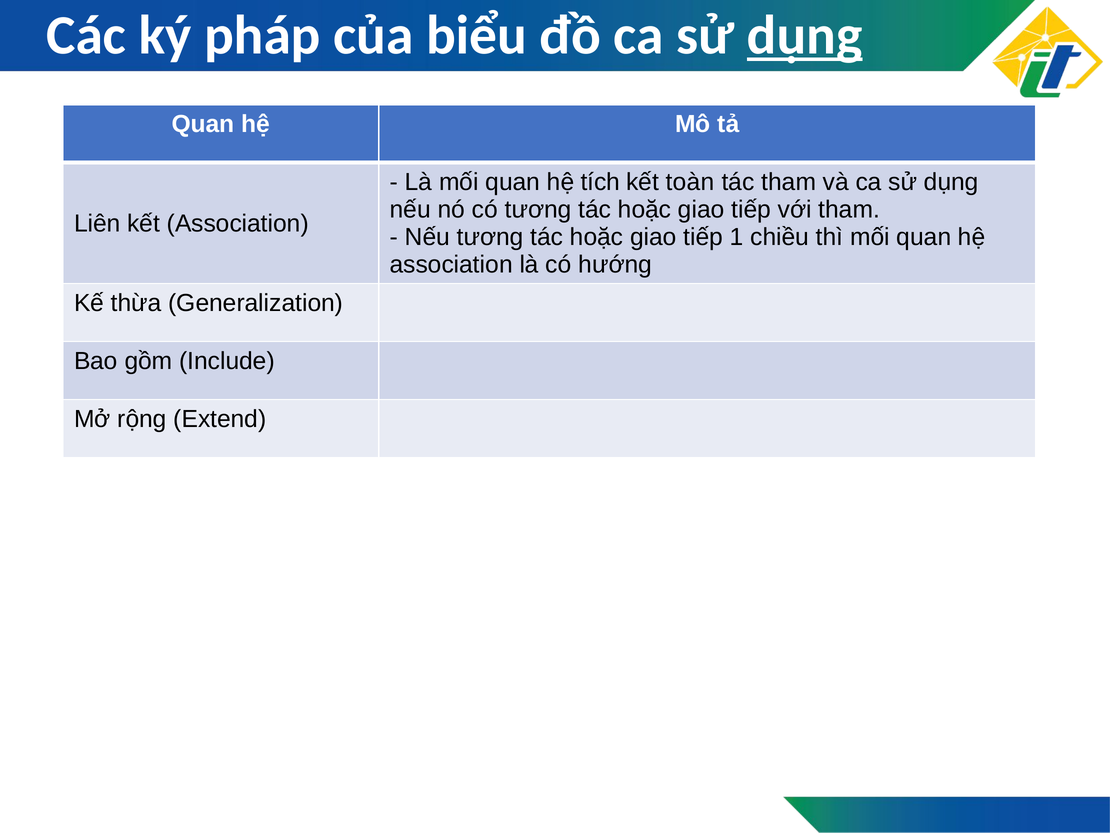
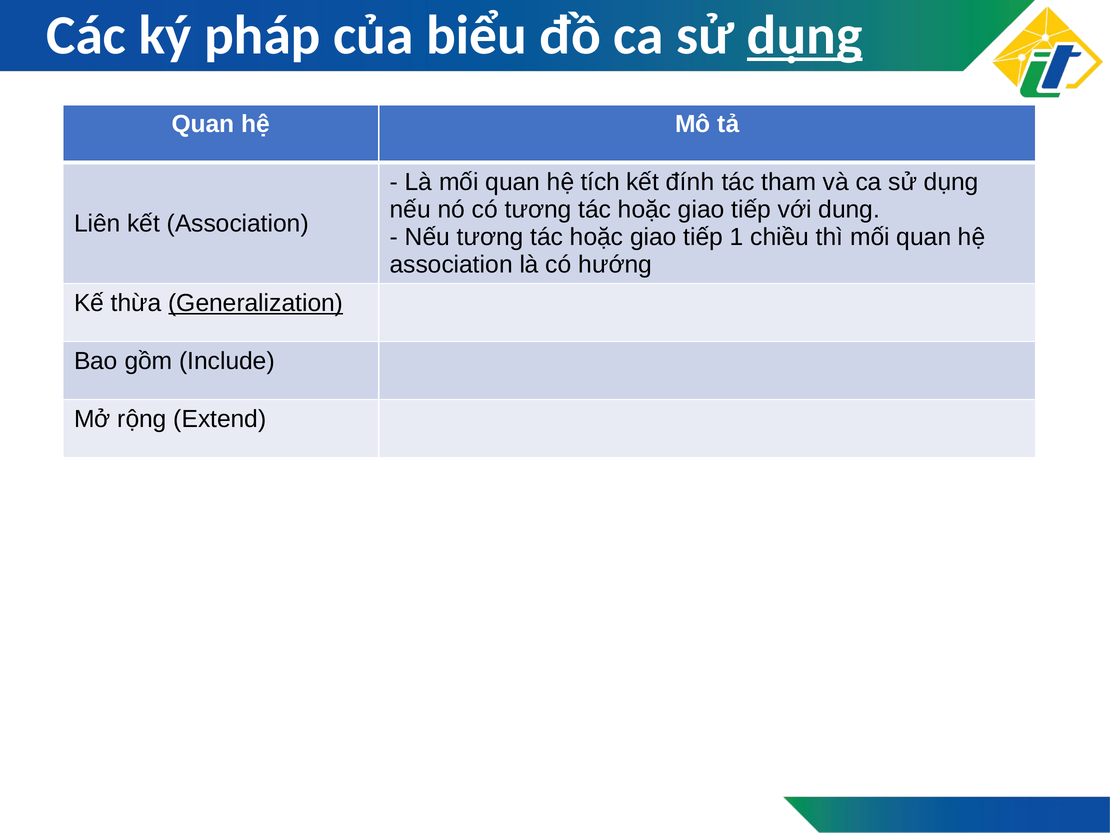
toàn: toàn -> đính (690, 182)
với tham: tham -> dung (849, 210)
Generalization underline: none -> present (256, 303)
